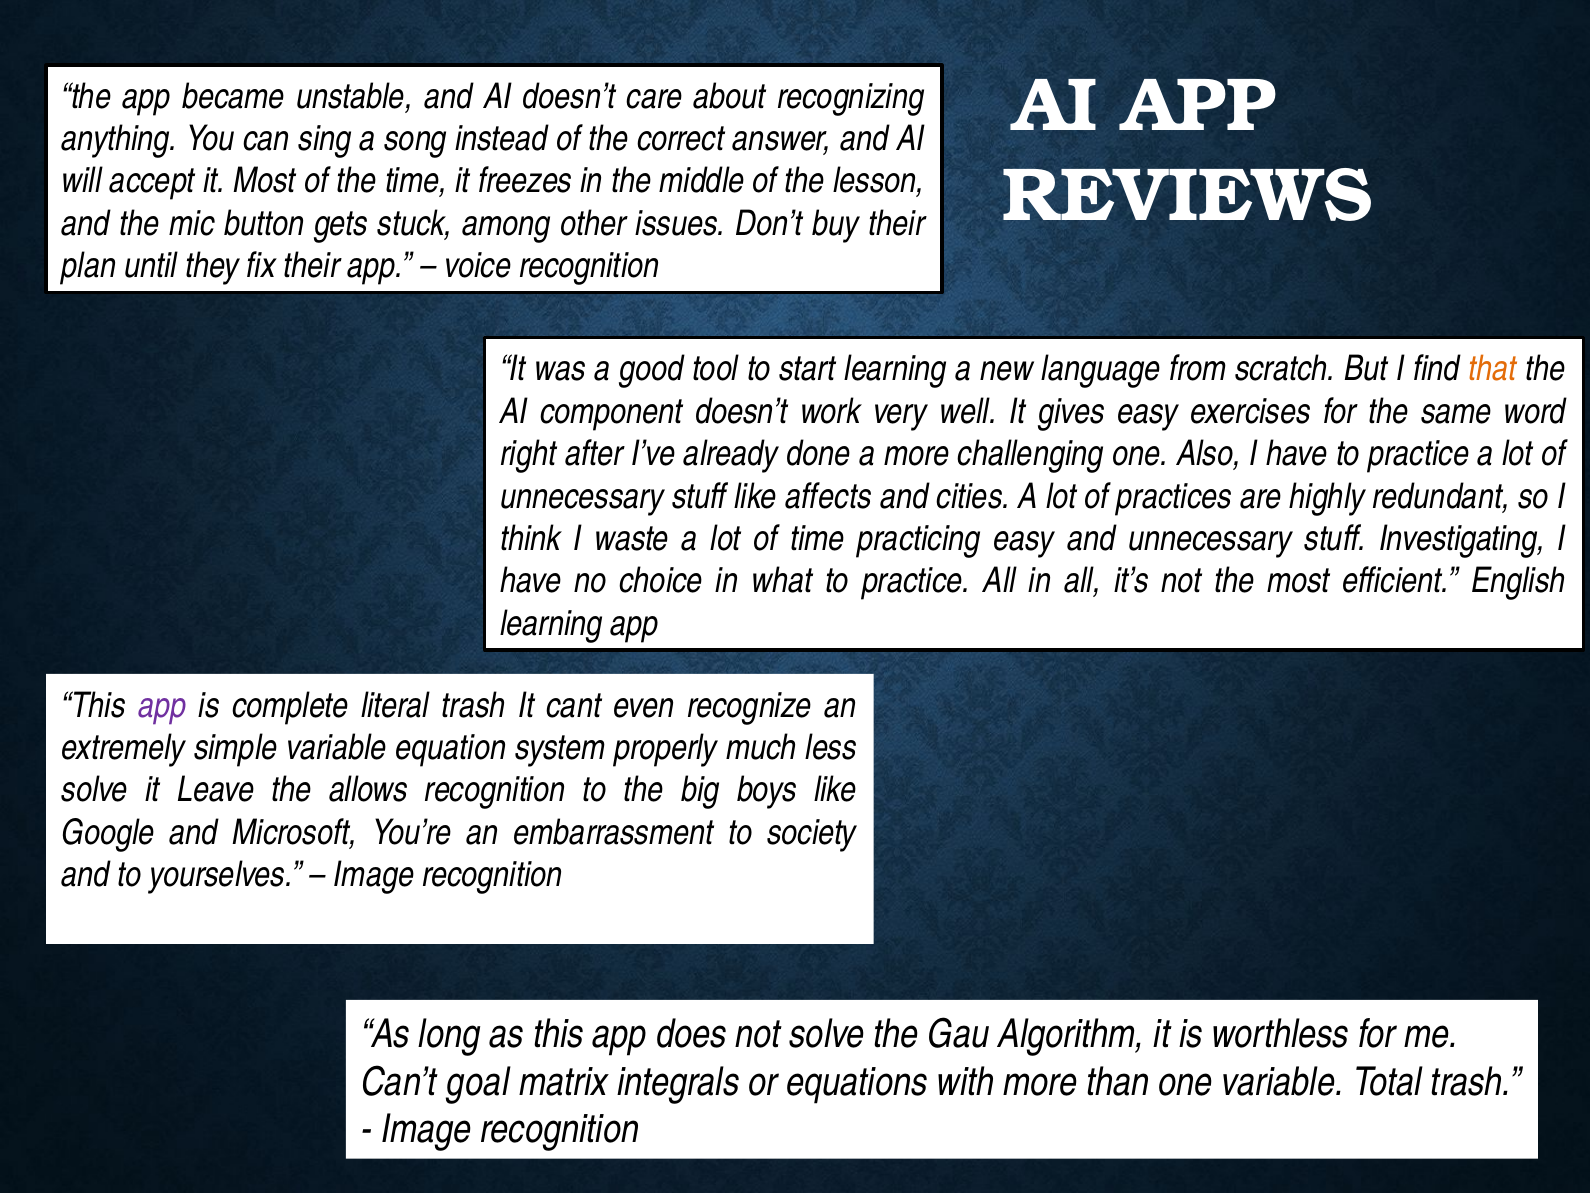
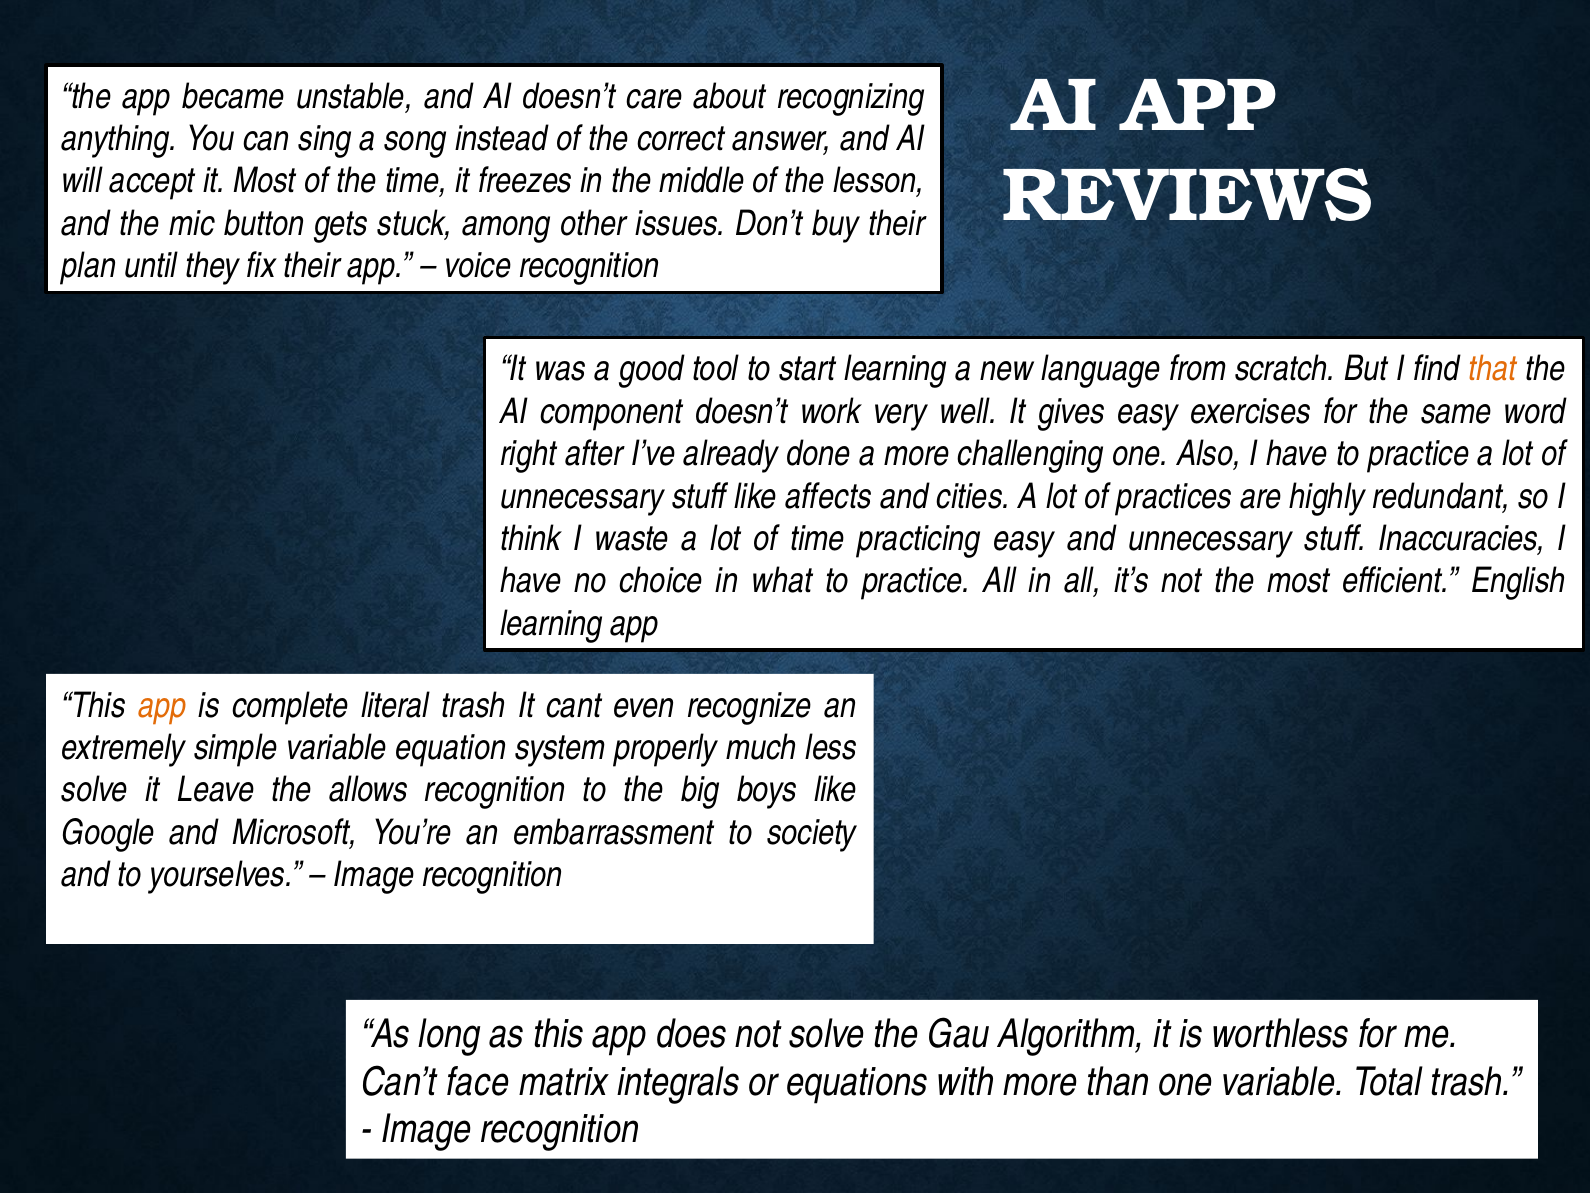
Investigating: Investigating -> Inaccuracies (1462, 539)
app colour: purple -> orange (162, 705)
goal: goal -> face (478, 1082)
